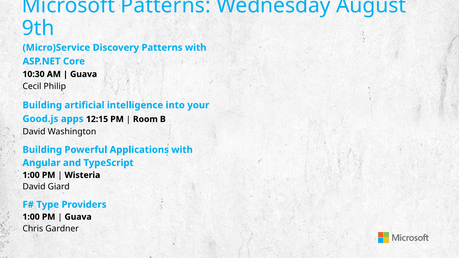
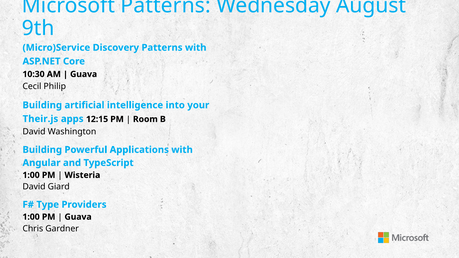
Good.js: Good.js -> Their.js (40, 119)
